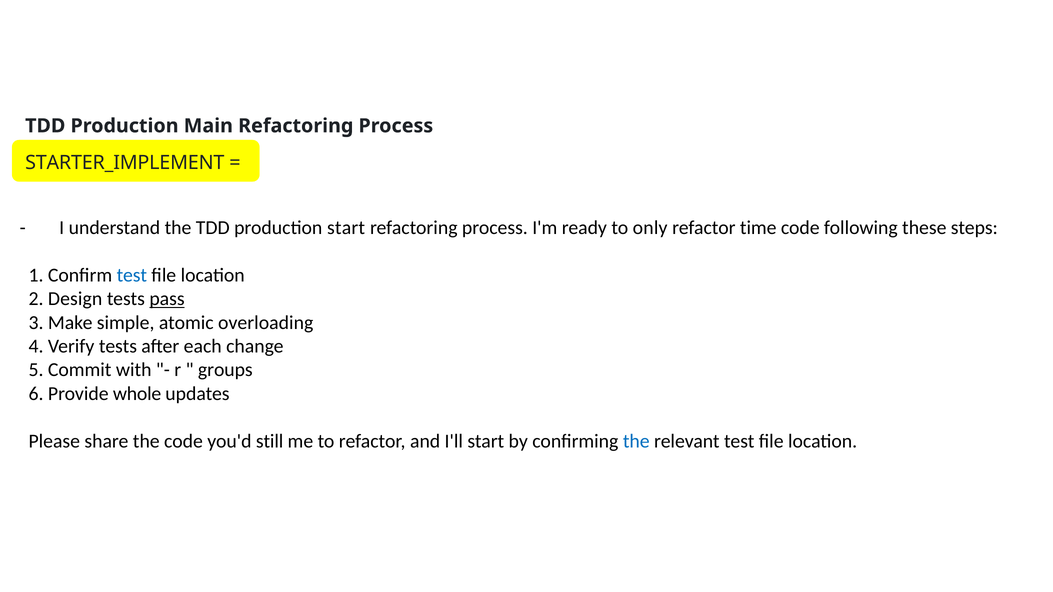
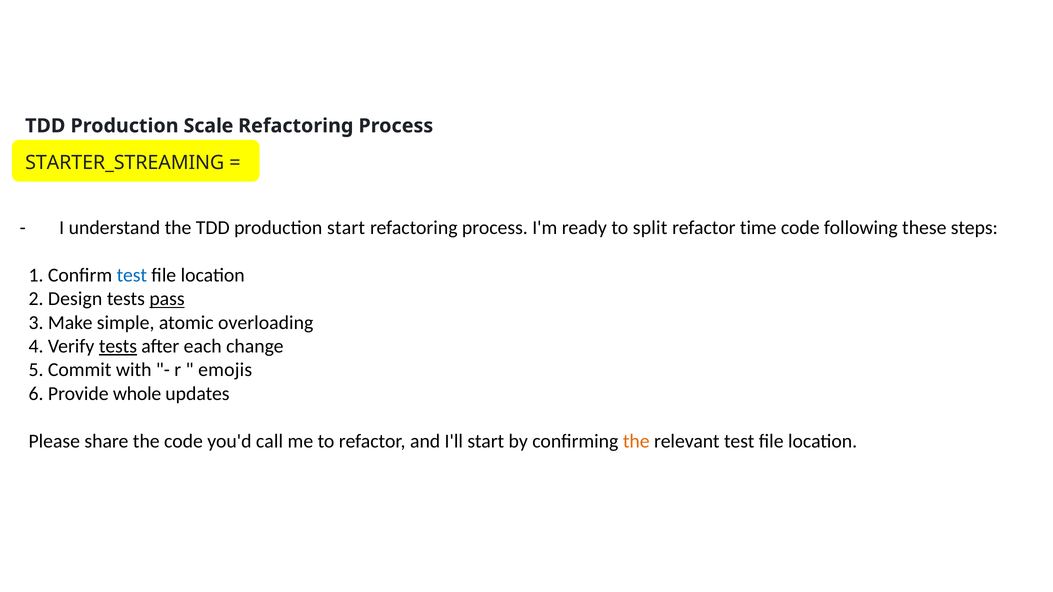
Main: Main -> Scale (208, 126)
STARTER_IMPLEMENT: STARTER_IMPLEMENT -> STARTER_STREAMING (125, 163)
only: only -> split (650, 228)
tests underline: none -> present (118, 346)
groups: groups -> emojis (225, 370)
still: still -> call (269, 441)
the colour: blue -> orange (636, 441)
